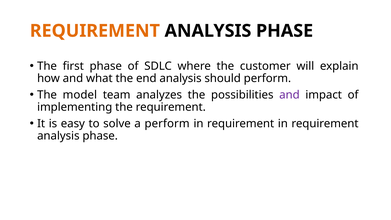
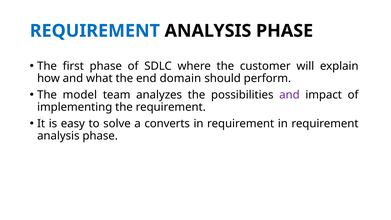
REQUIREMENT colour: orange -> blue (95, 31)
end analysis: analysis -> domain (180, 78)
a perform: perform -> converts (167, 124)
